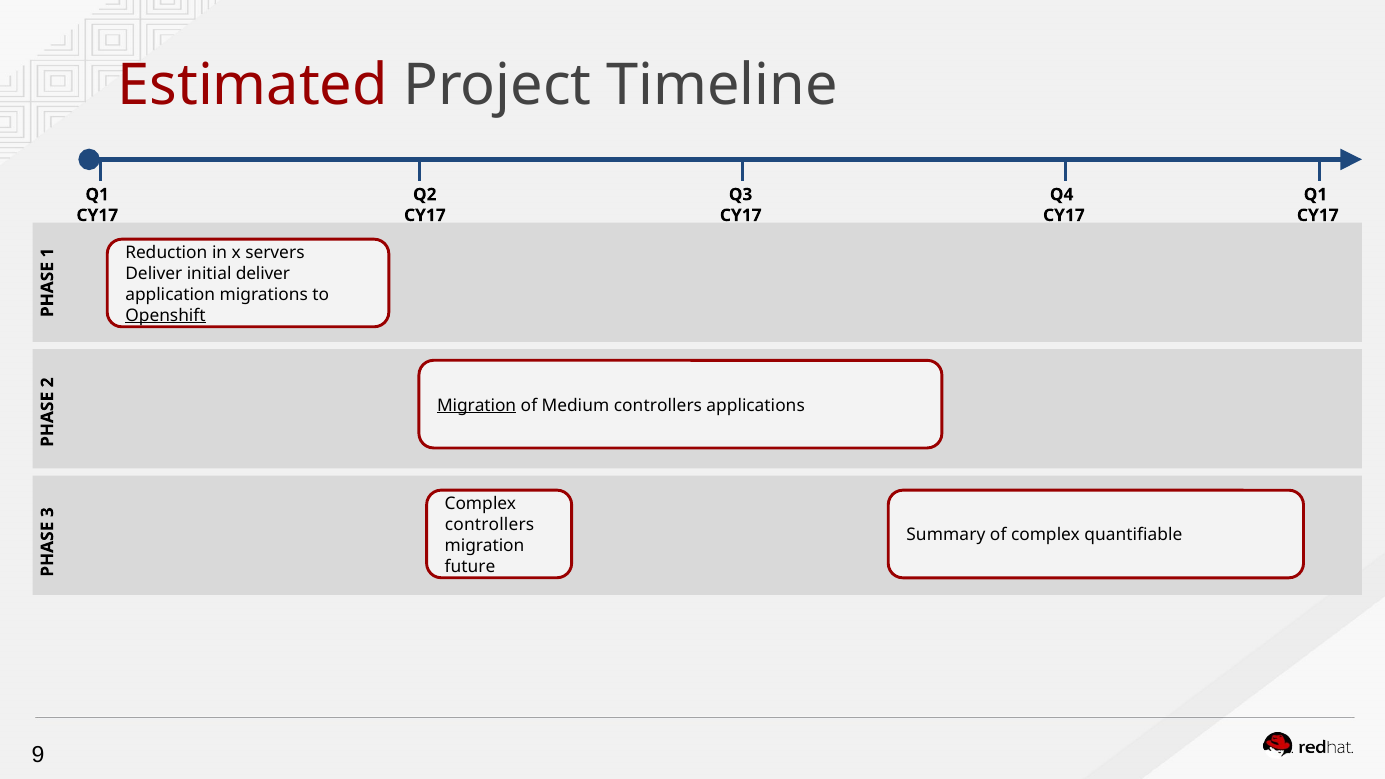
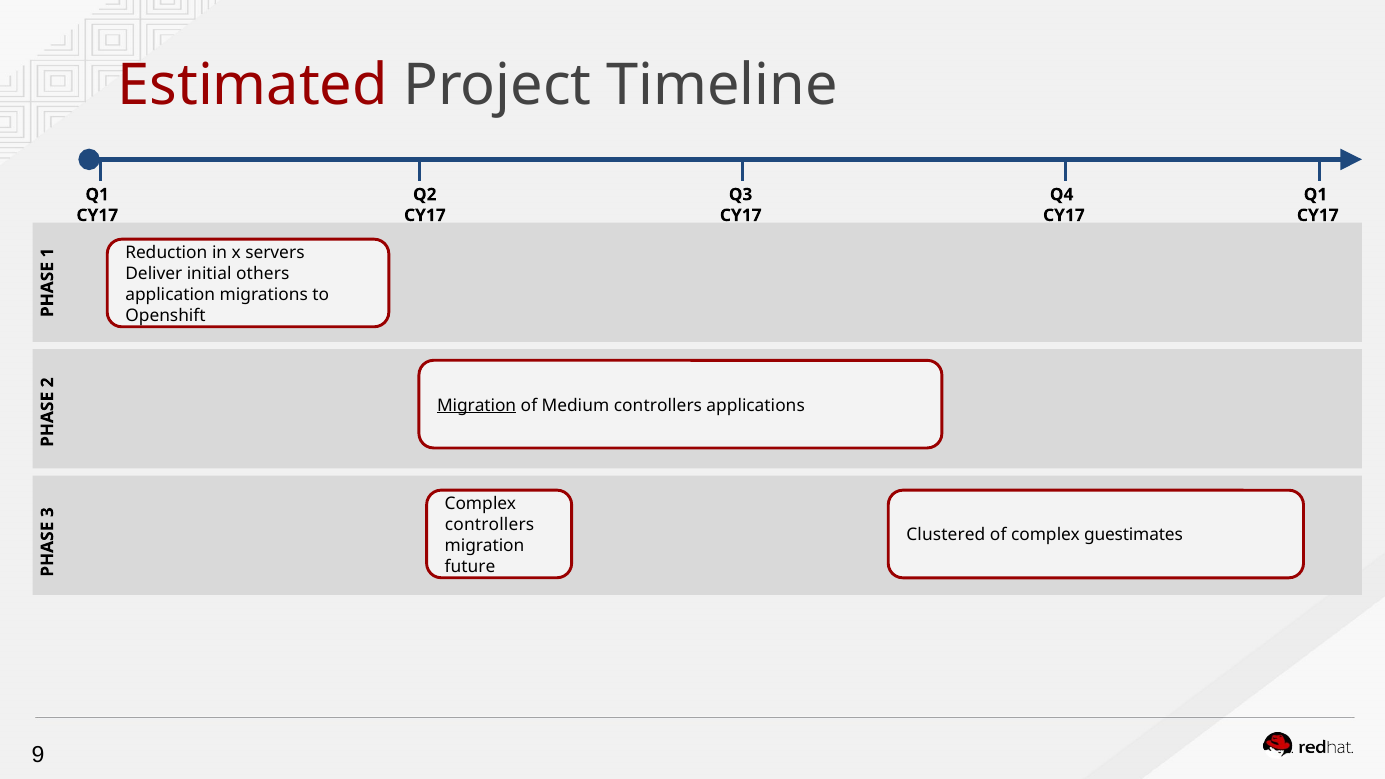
initial deliver: deliver -> others (263, 274)
Openshift underline: present -> none (165, 315)
Summary: Summary -> Clustered (946, 535)
quantifiable: quantifiable -> guestimates (1133, 535)
